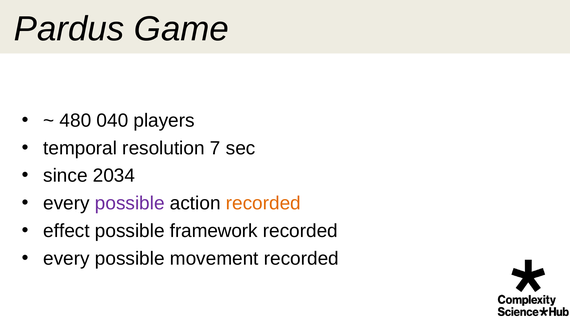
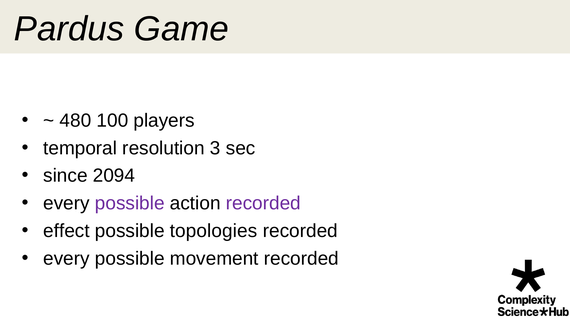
040: 040 -> 100 (112, 120)
7: 7 -> 3 (215, 148)
2034: 2034 -> 2094 (114, 175)
recorded colour: orange -> purple (263, 203)
framework: framework -> topologies (214, 231)
